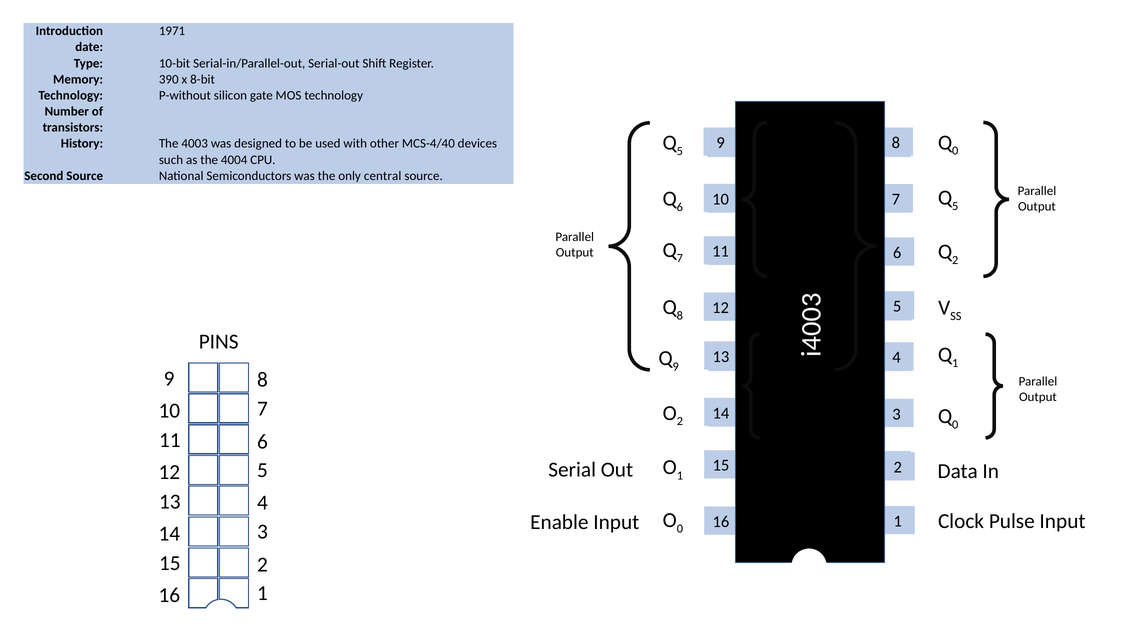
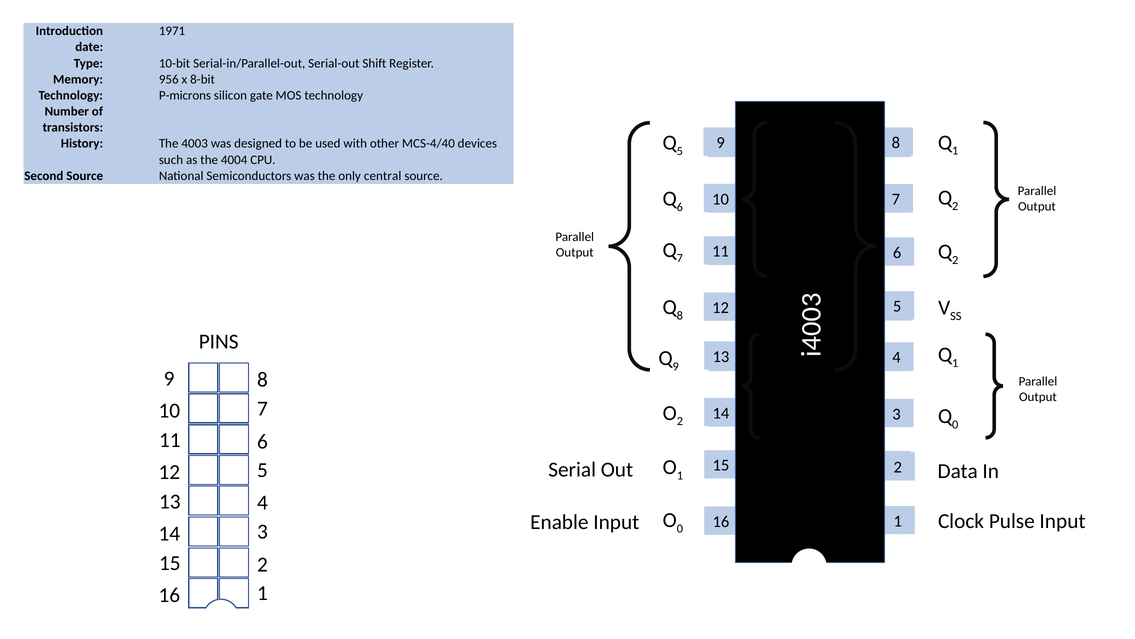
390: 390 -> 956 (169, 79)
P-without: P-without -> P-microns (185, 95)
0: 0 -> 1 (955, 151)
5: 5 -> 2 (955, 206)
